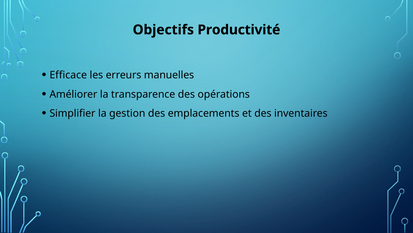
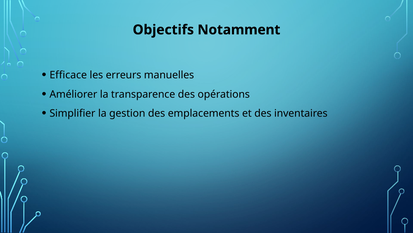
Productivité: Productivité -> Notamment (239, 30)
